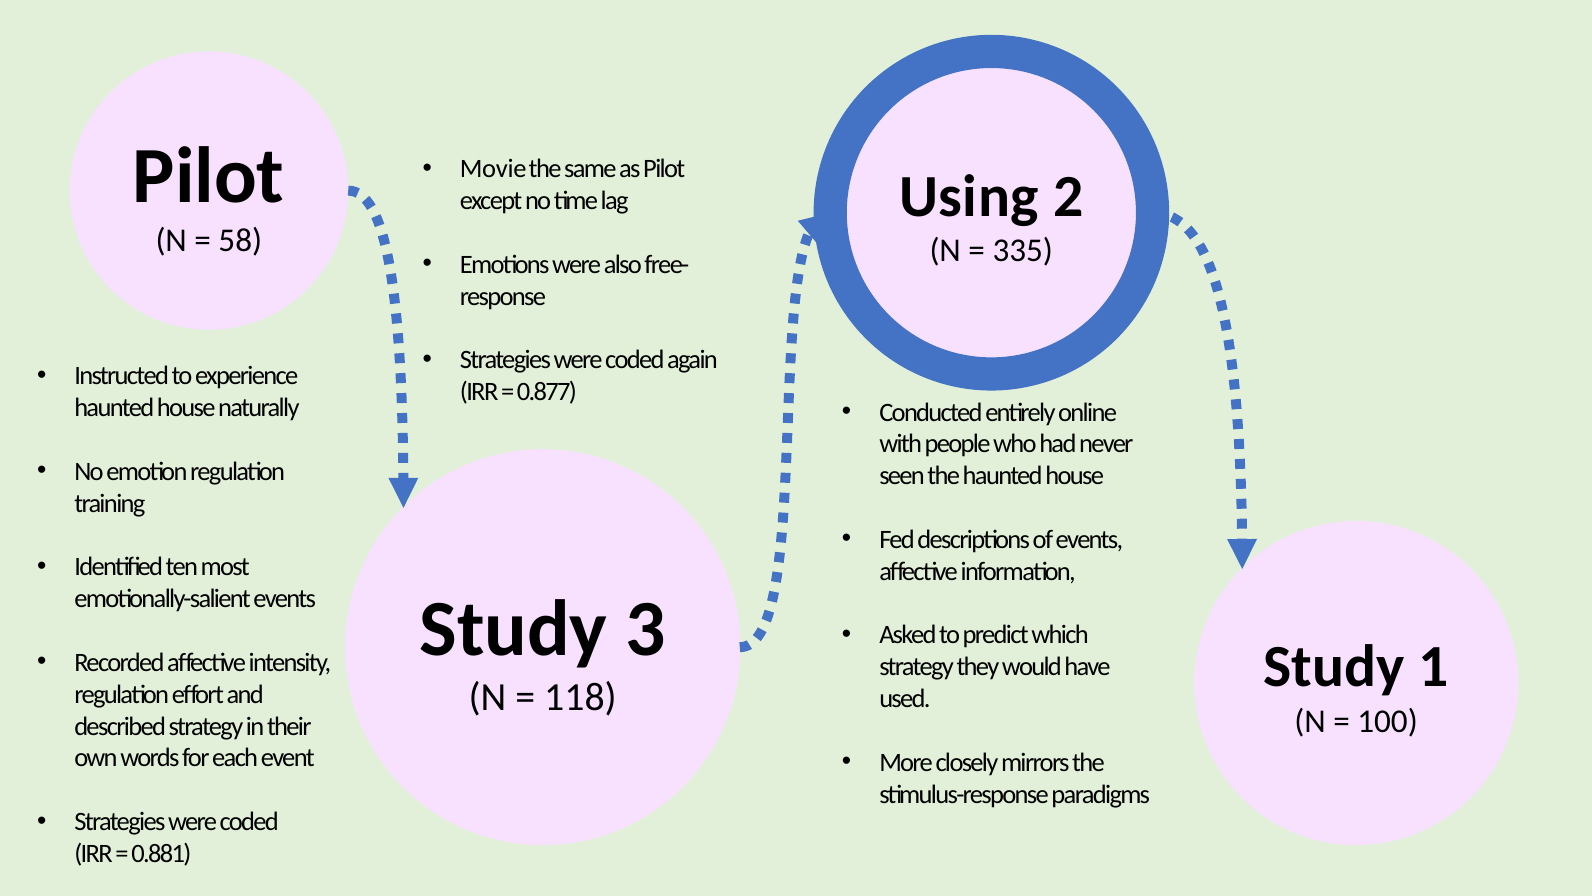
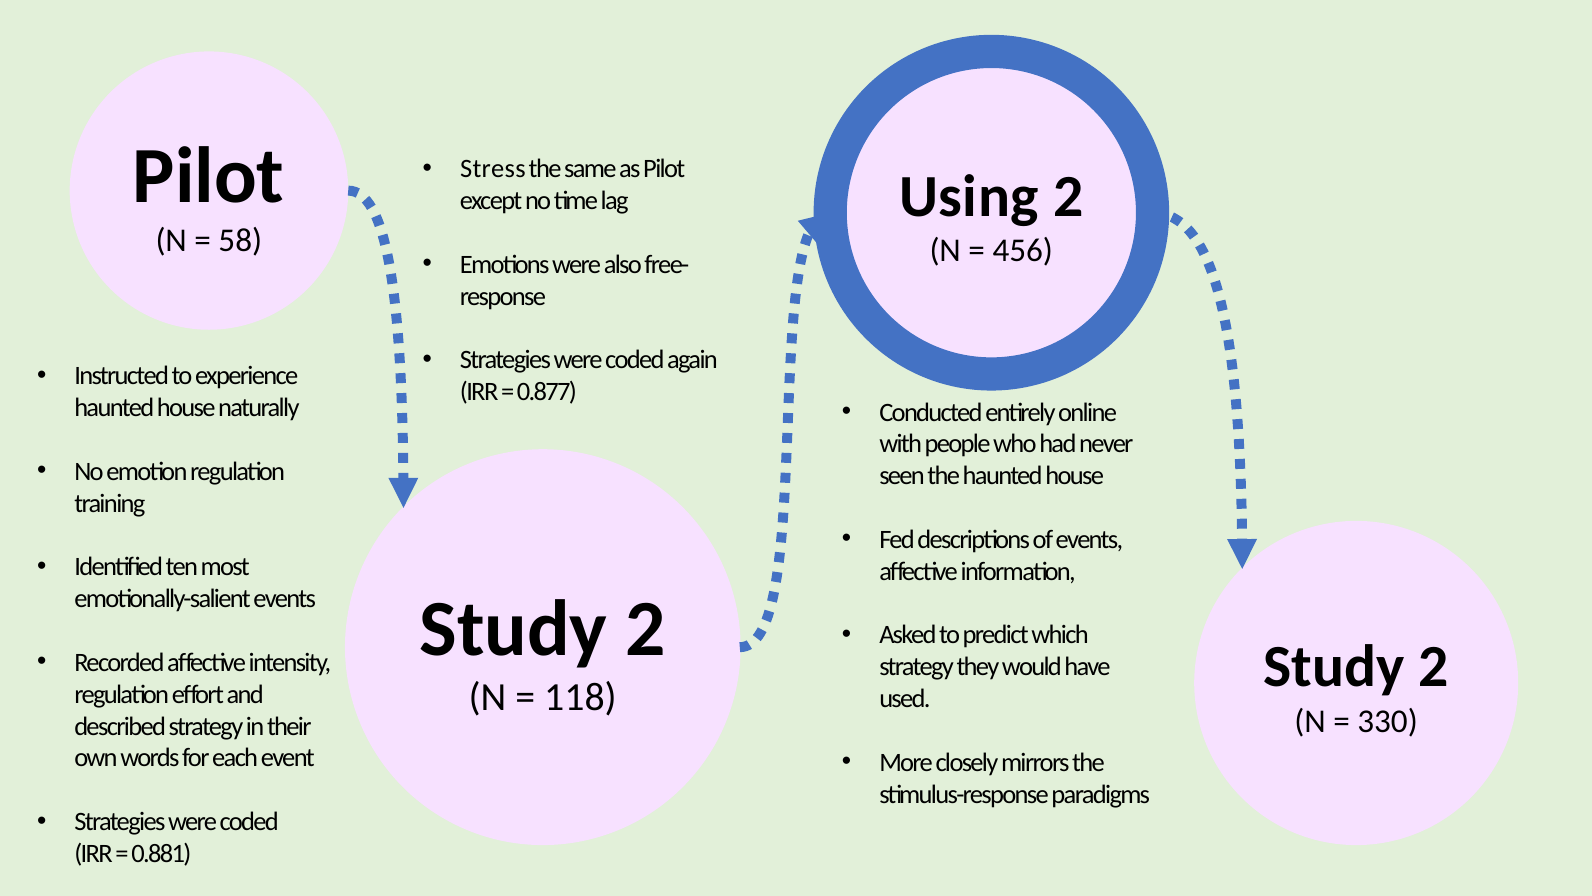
Movie: Movie -> Stress (493, 169)
335: 335 -> 456 (1023, 251)
3: 3 -> 2 (645, 628)
1: 1 -> 2 (1433, 667)
100: 100 -> 330 (1388, 721)
